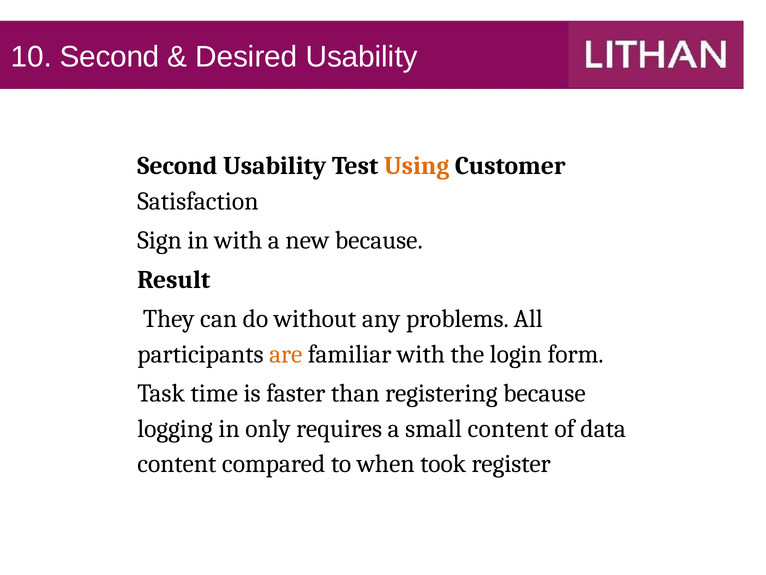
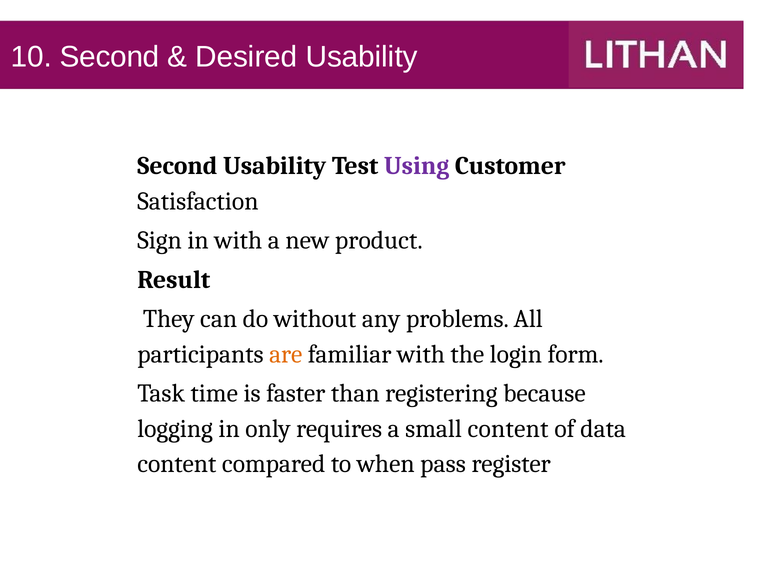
Using colour: orange -> purple (417, 166)
new because: because -> product (379, 240)
took: took -> pass (443, 464)
